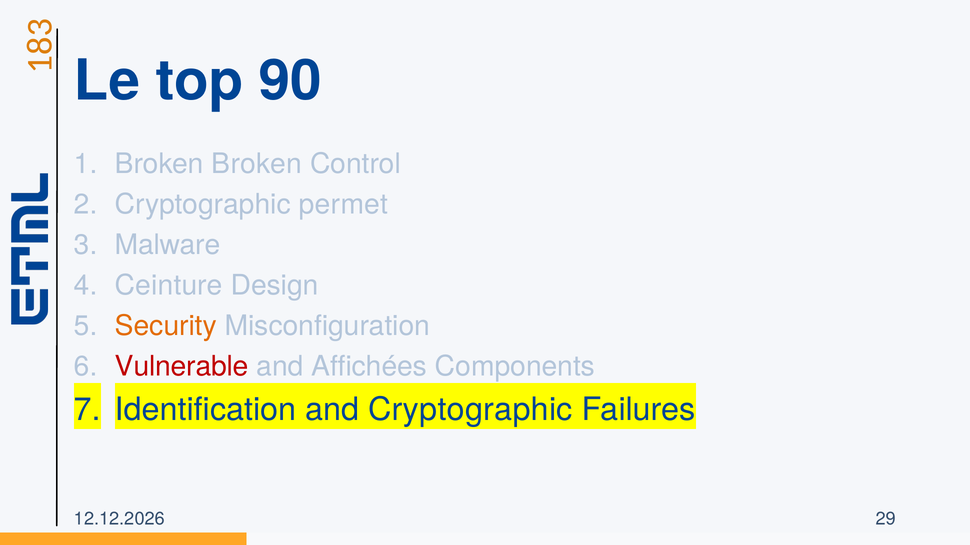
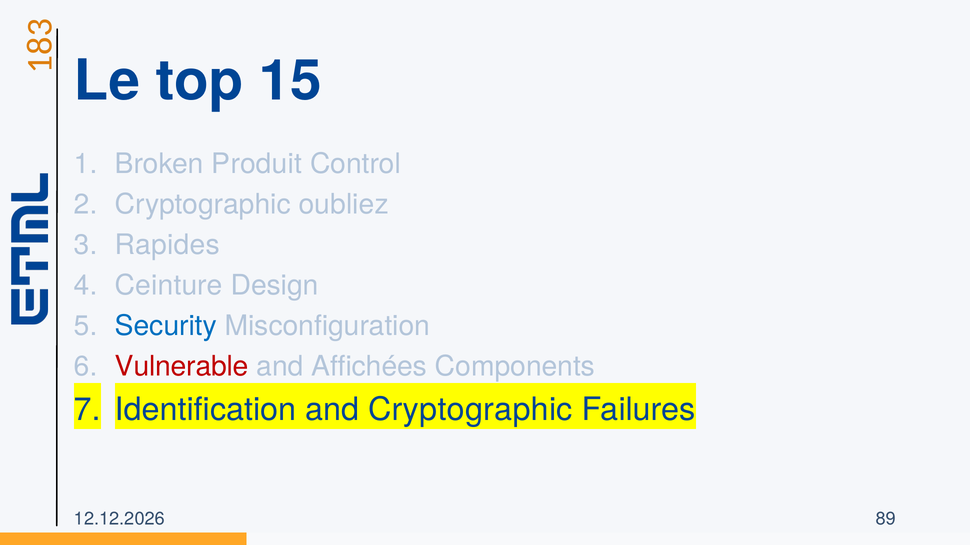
90: 90 -> 15 (290, 81)
Broken Broken: Broken -> Produit (257, 164)
permet: permet -> oubliez (344, 205)
Malware: Malware -> Rapides (167, 245)
Security colour: orange -> blue (166, 326)
29: 29 -> 89 (886, 519)
